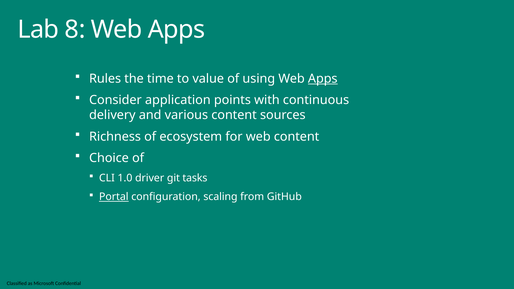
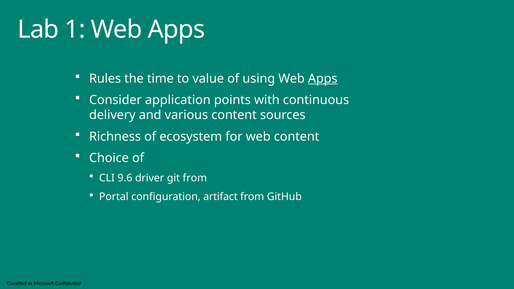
8: 8 -> 1 (75, 29)
1.0: 1.0 -> 9.6 (125, 178)
git tasks: tasks -> from (195, 178)
Portal underline: present -> none (114, 197)
scaling: scaling -> artifact (220, 197)
